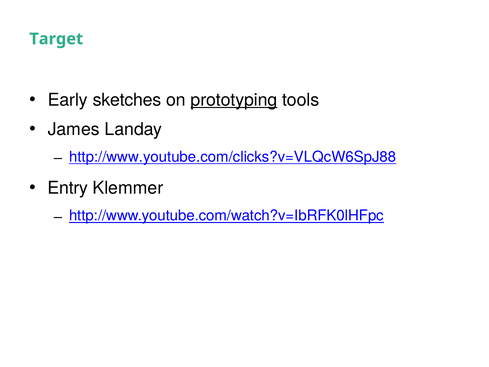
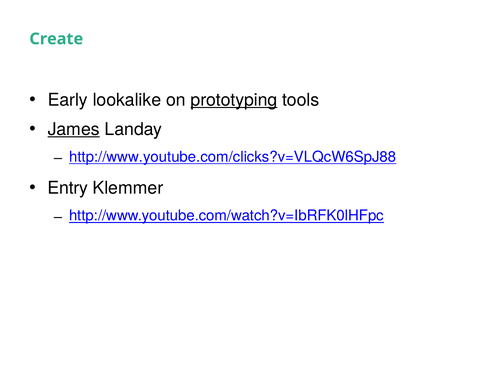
Target: Target -> Create (56, 39)
sketches: sketches -> lookalike (127, 100)
James underline: none -> present (74, 129)
